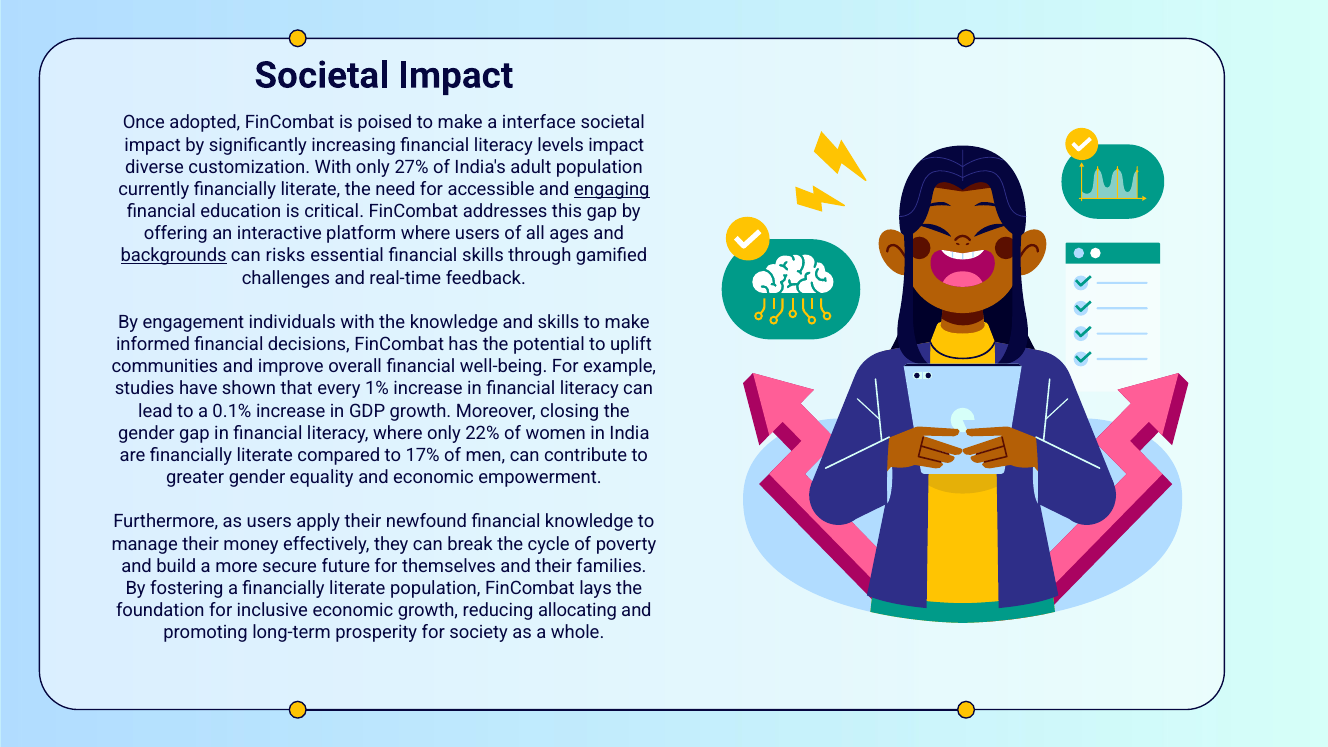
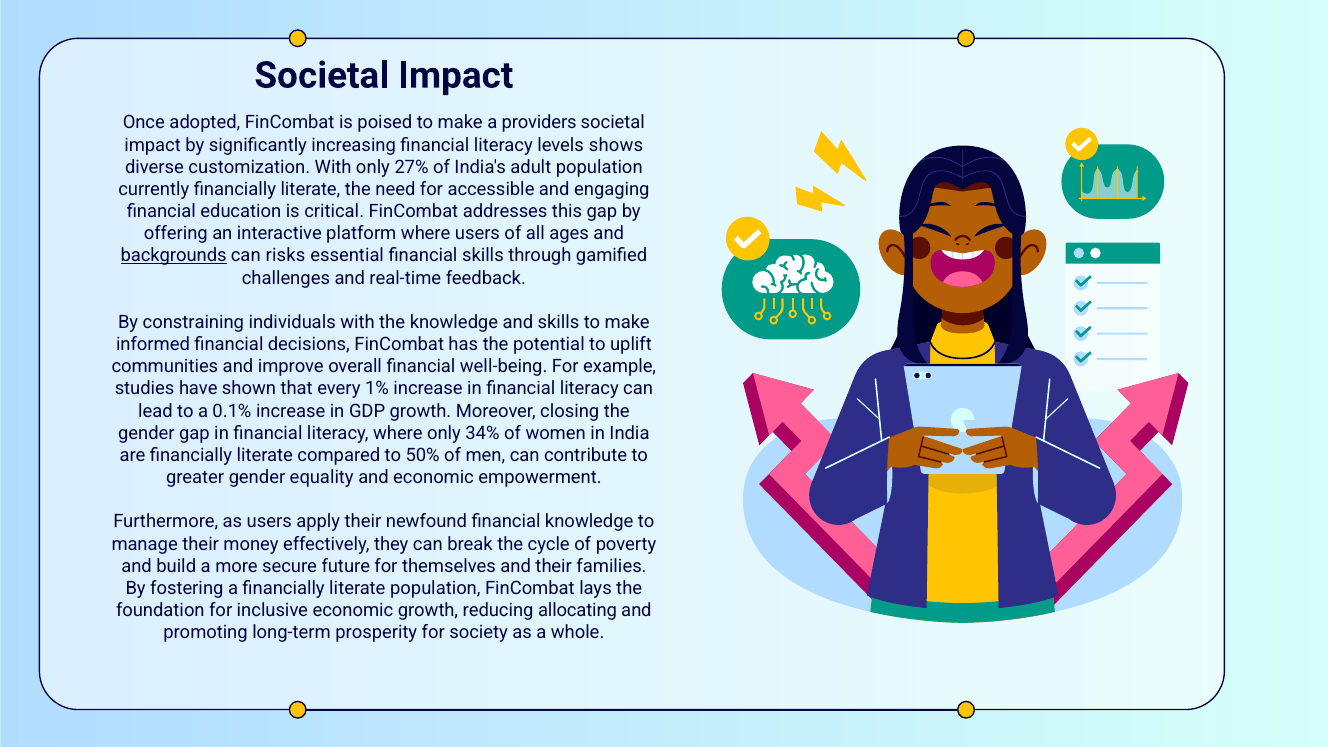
interface: interface -> providers (539, 123)
levels impact: impact -> shows (616, 145)
engaging underline: present -> none (612, 189)
engagement: engagement -> constraining (193, 322)
22%: 22% -> 34% (482, 433)
17%: 17% -> 50% (423, 455)
